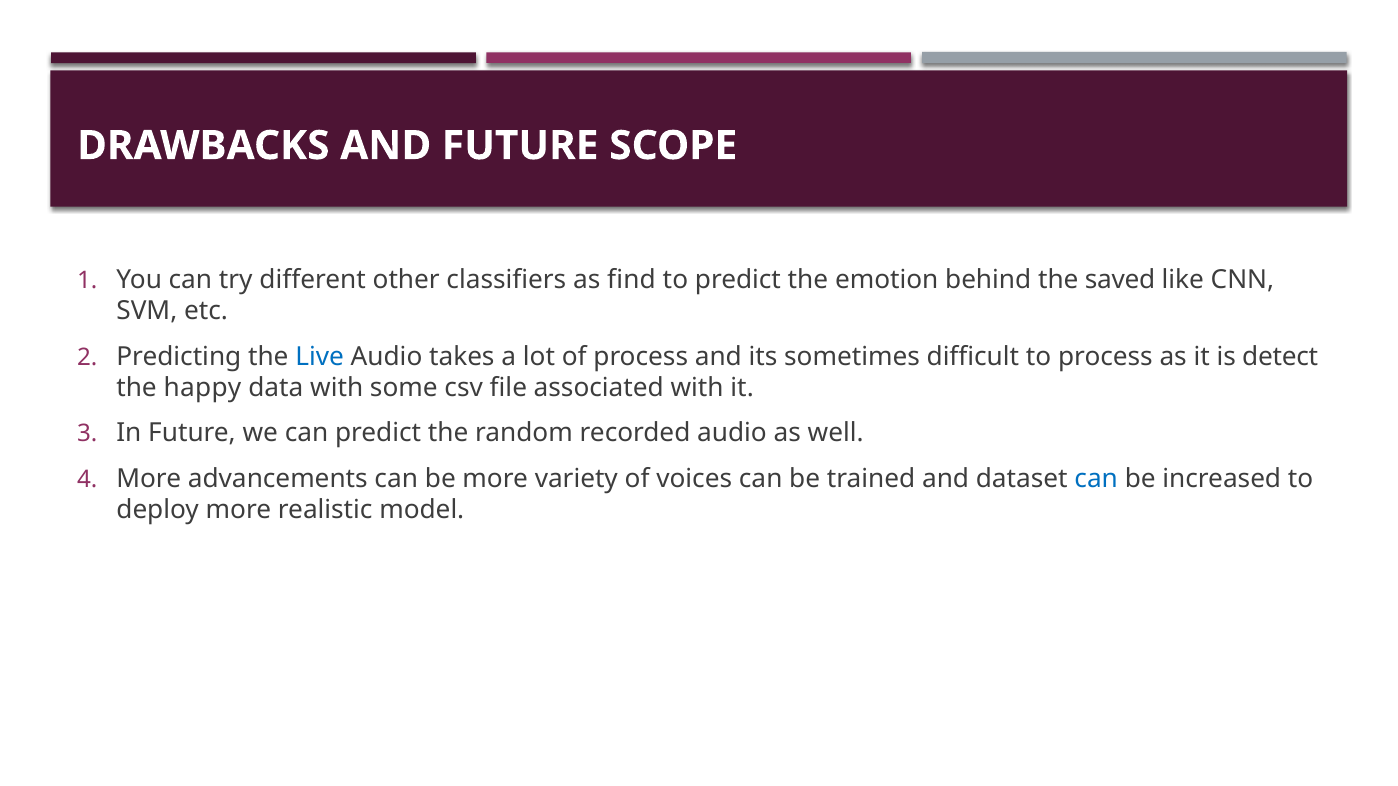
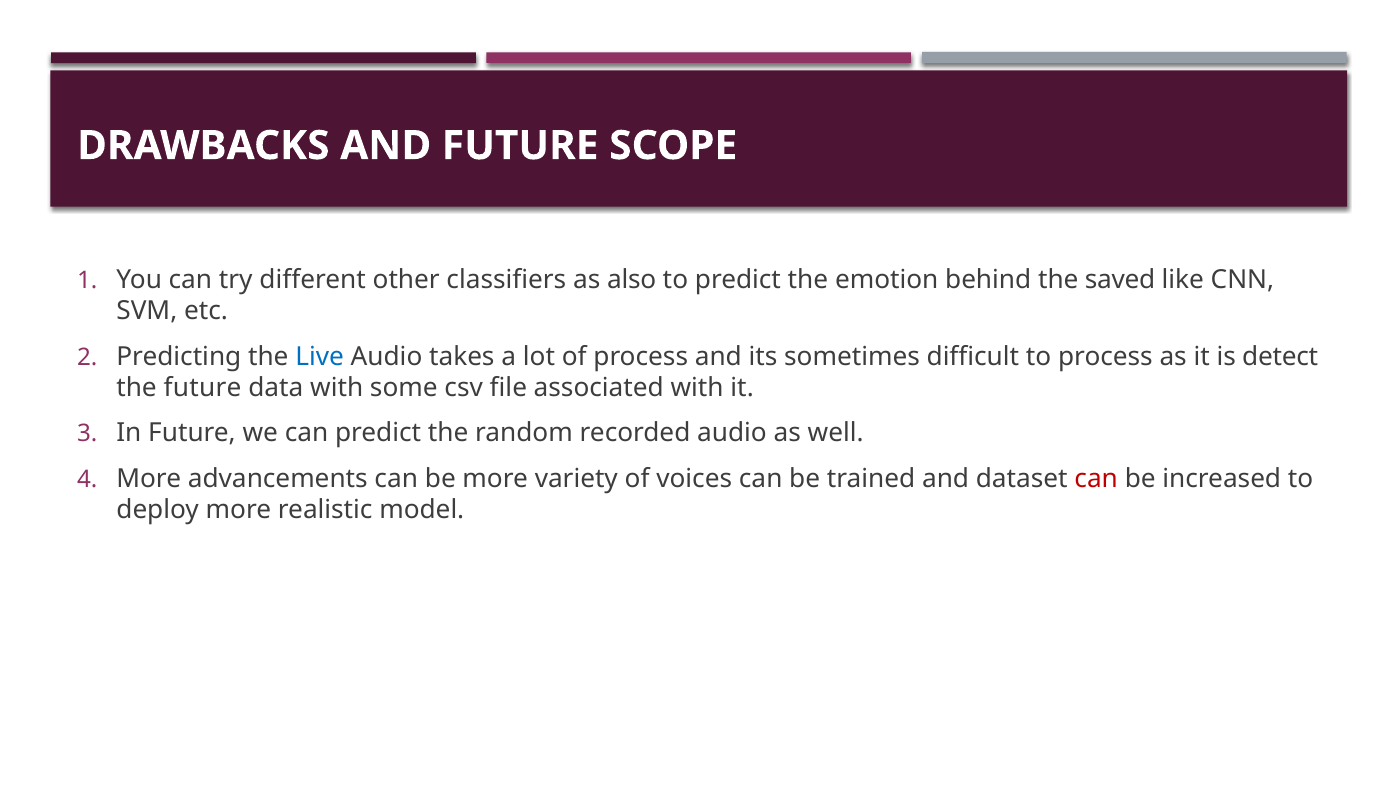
find: find -> also (632, 280)
the happy: happy -> future (202, 388)
can colour: blue -> red (1096, 479)
